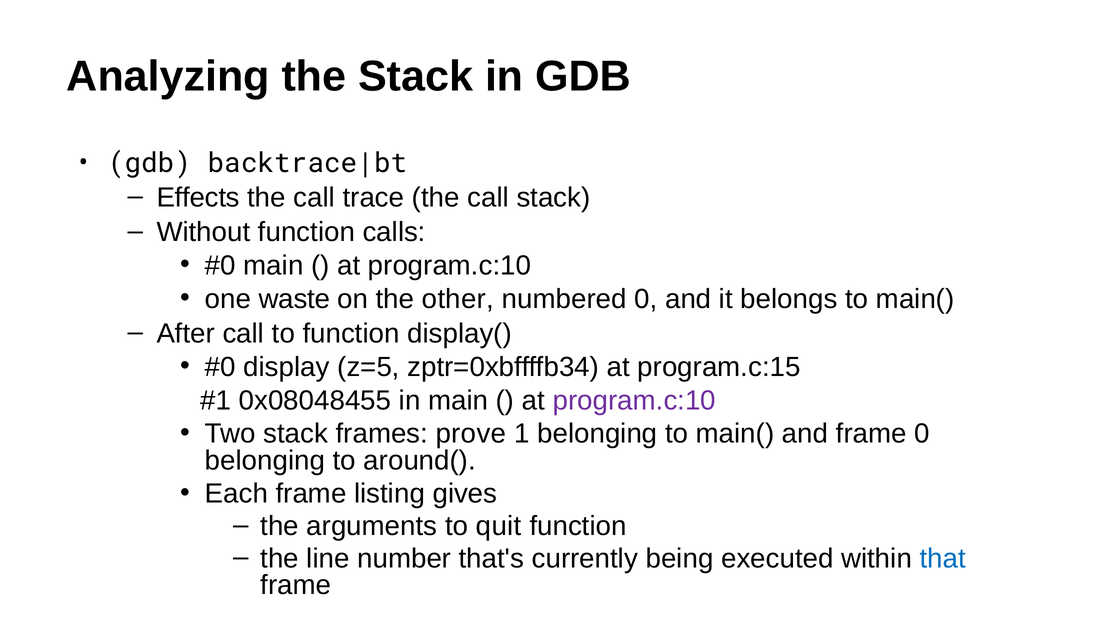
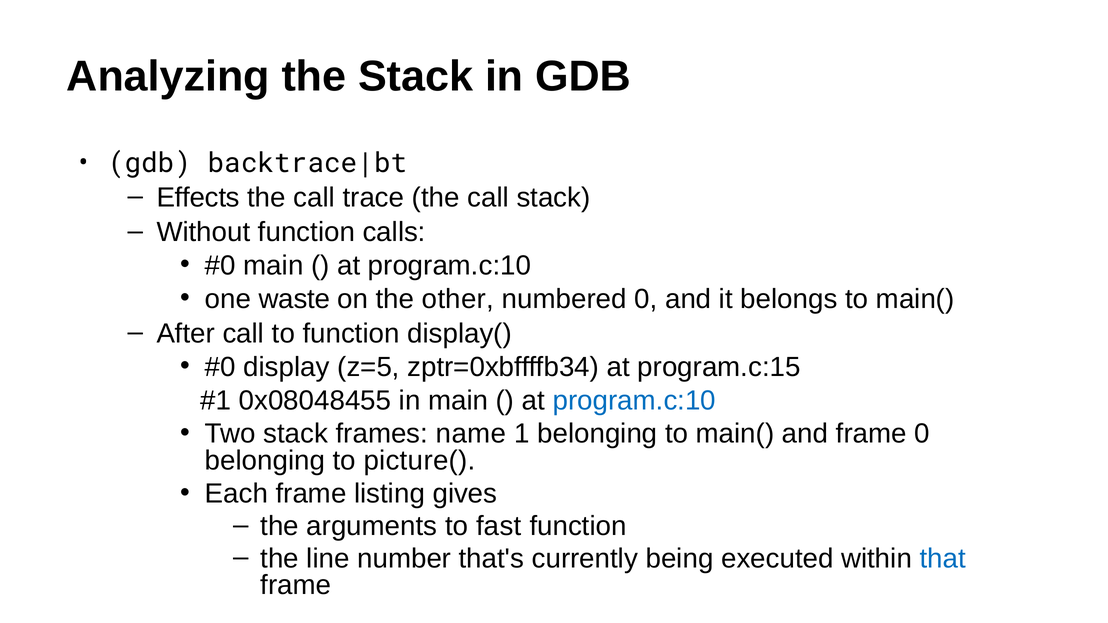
program.c:10 colour: purple -> blue (634, 401)
prove: prove -> name (471, 434)
around(: around( -> picture( (420, 461)
quit: quit -> fast (499, 526)
